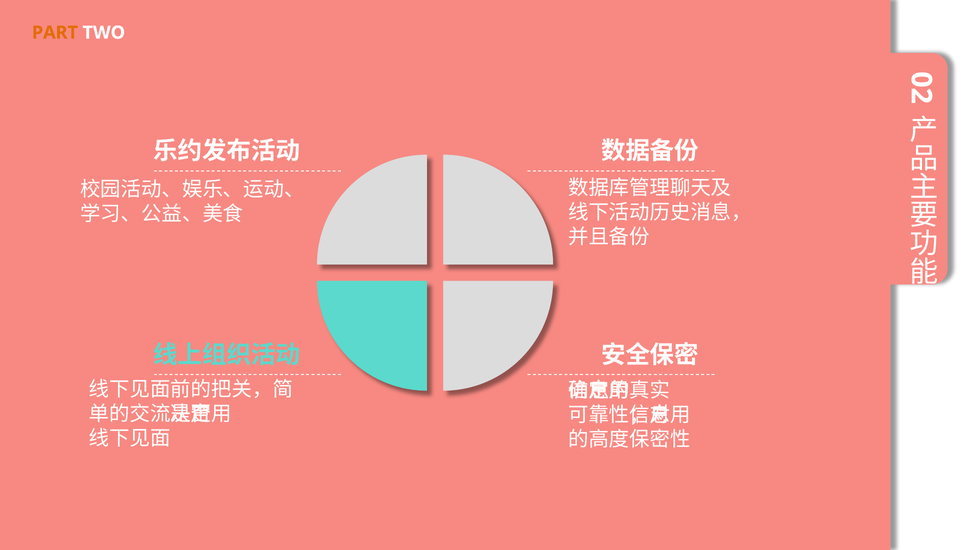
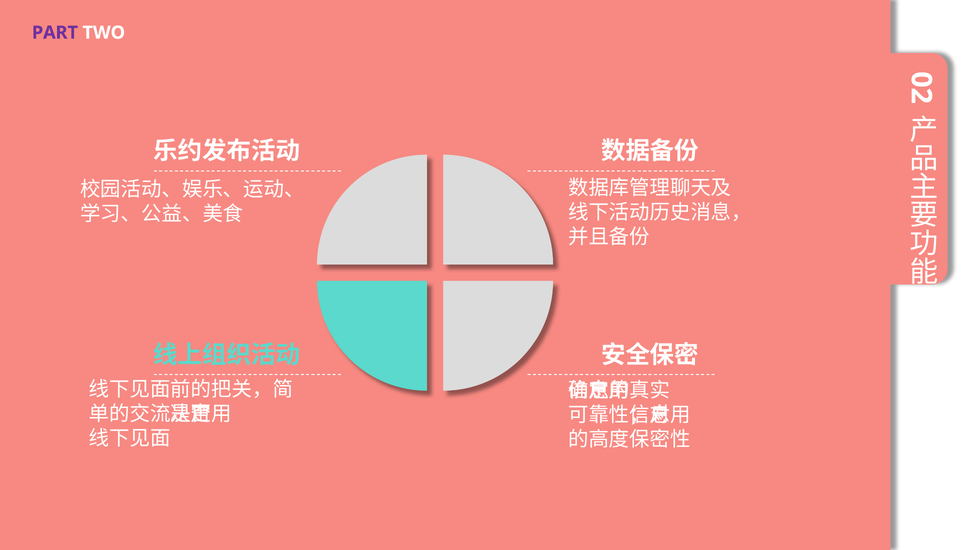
PART colour: orange -> purple (55, 33)
